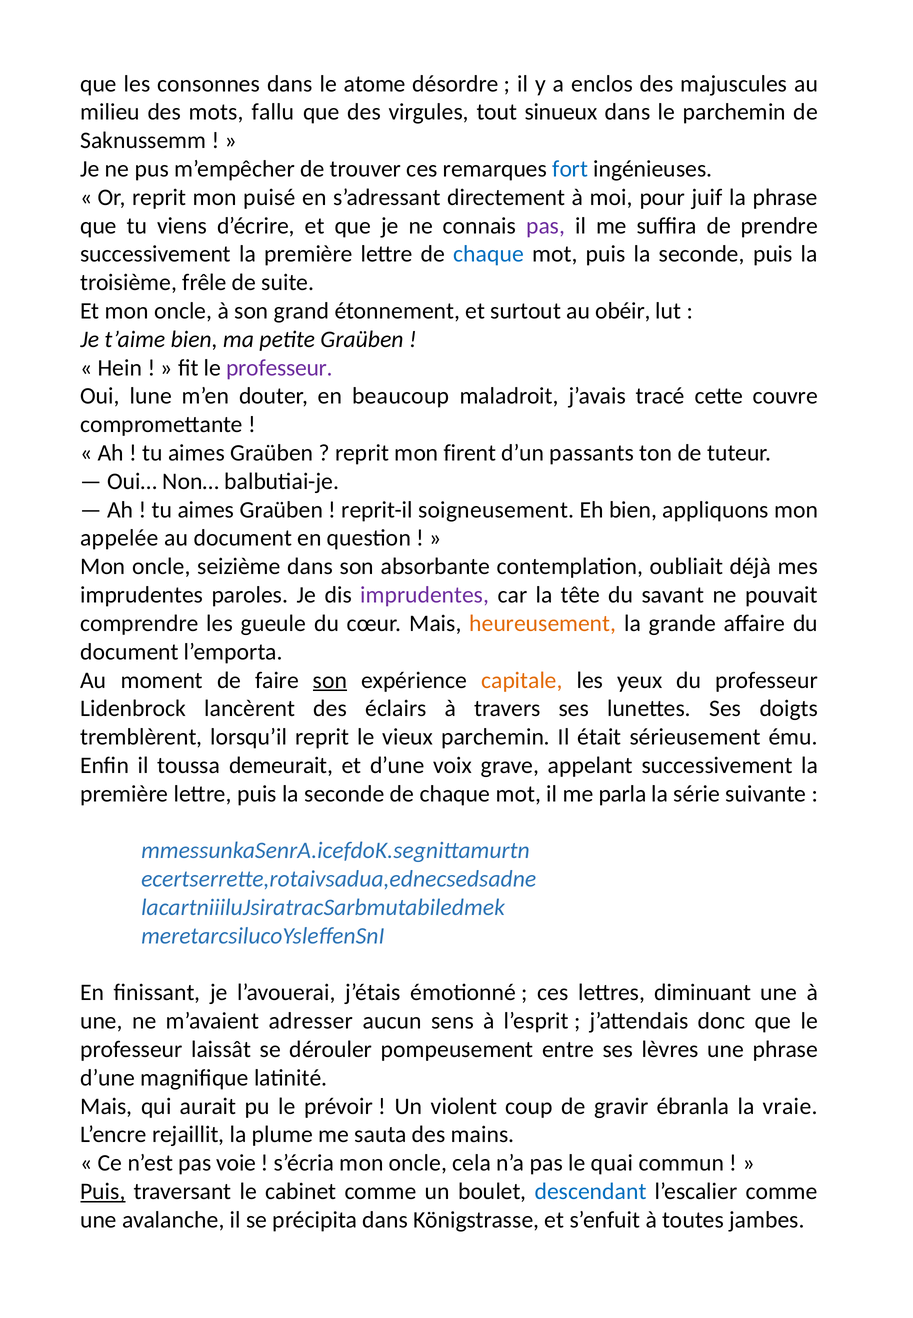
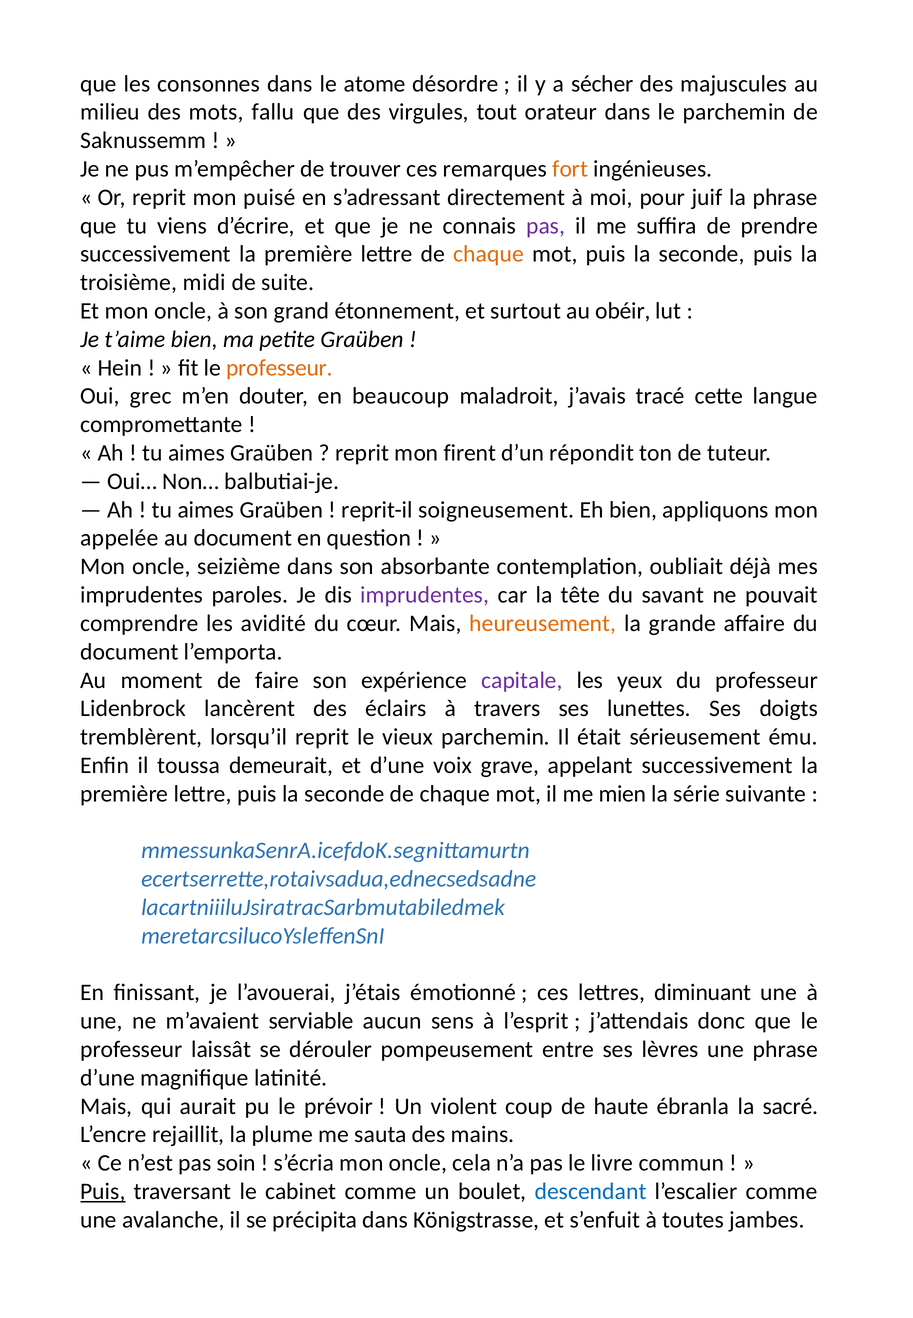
enclos: enclos -> sécher (602, 84)
sinueux: sinueux -> orateur (561, 112)
fort colour: blue -> orange (570, 169)
chaque colour: blue -> orange (489, 254)
frêle: frêle -> midi (204, 283)
professeur colour: purple -> orange (280, 368)
lune: lune -> grec (151, 396)
couvre: couvre -> langue (785, 396)
passants: passants -> répondit (592, 453)
gueule: gueule -> avidité (273, 624)
son underline: present -> none (330, 681)
capitale colour: orange -> purple (522, 681)
parla: parla -> mien (622, 794)
adresser: adresser -> serviable (311, 1022)
gravir: gravir -> haute (621, 1107)
vraie: vraie -> sacré (790, 1107)
voie: voie -> soin (236, 1164)
quai: quai -> livre (612, 1164)
